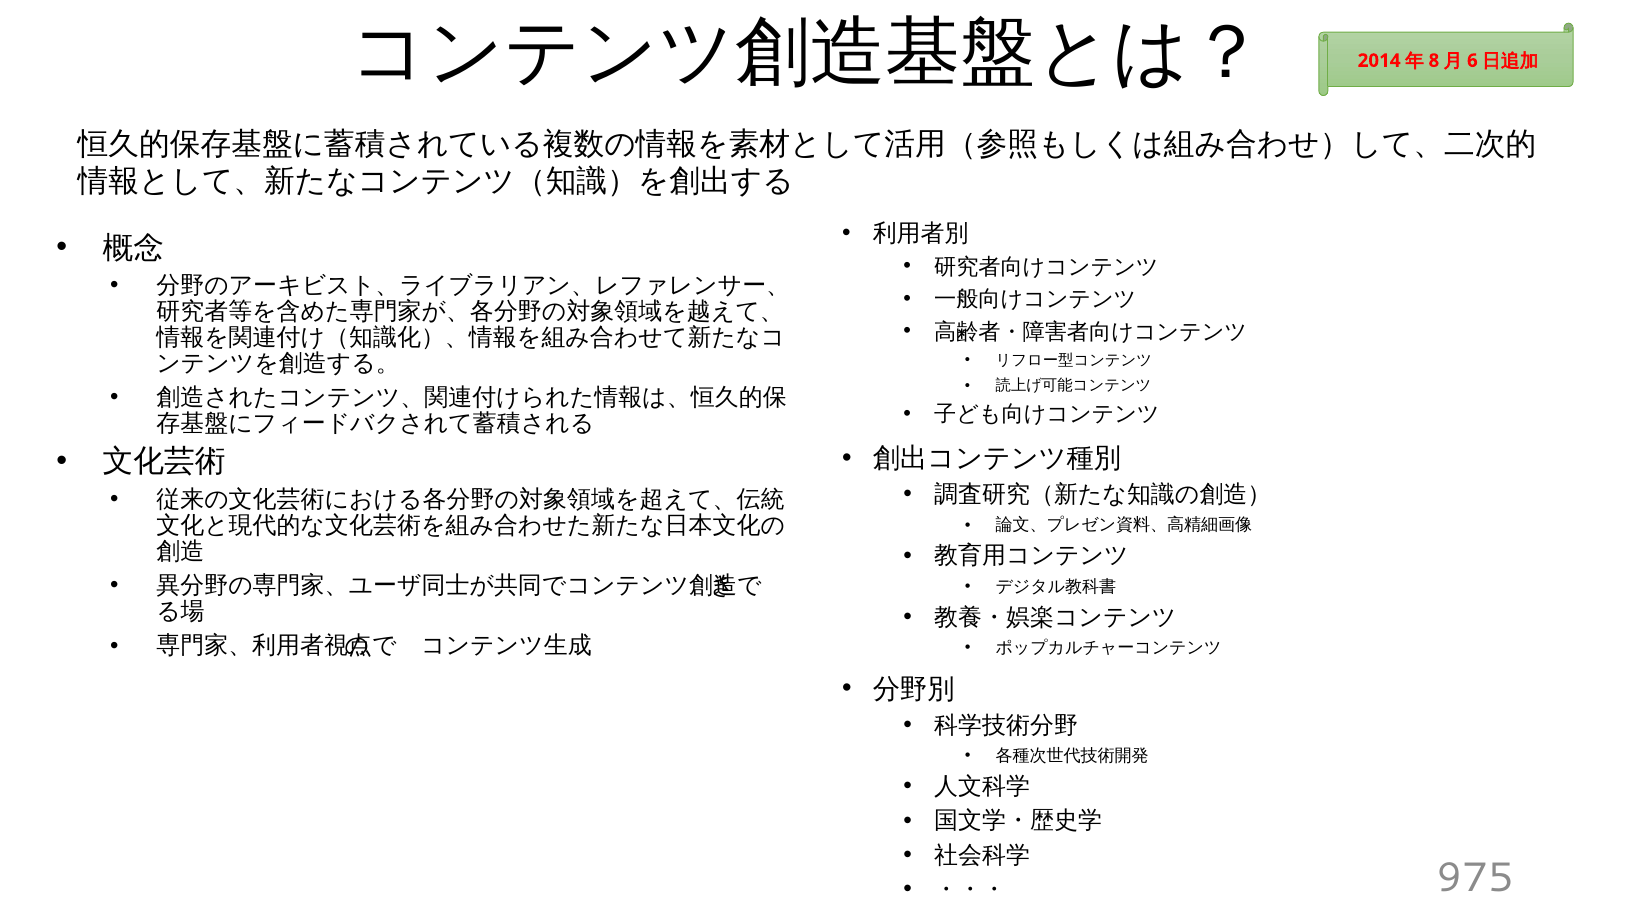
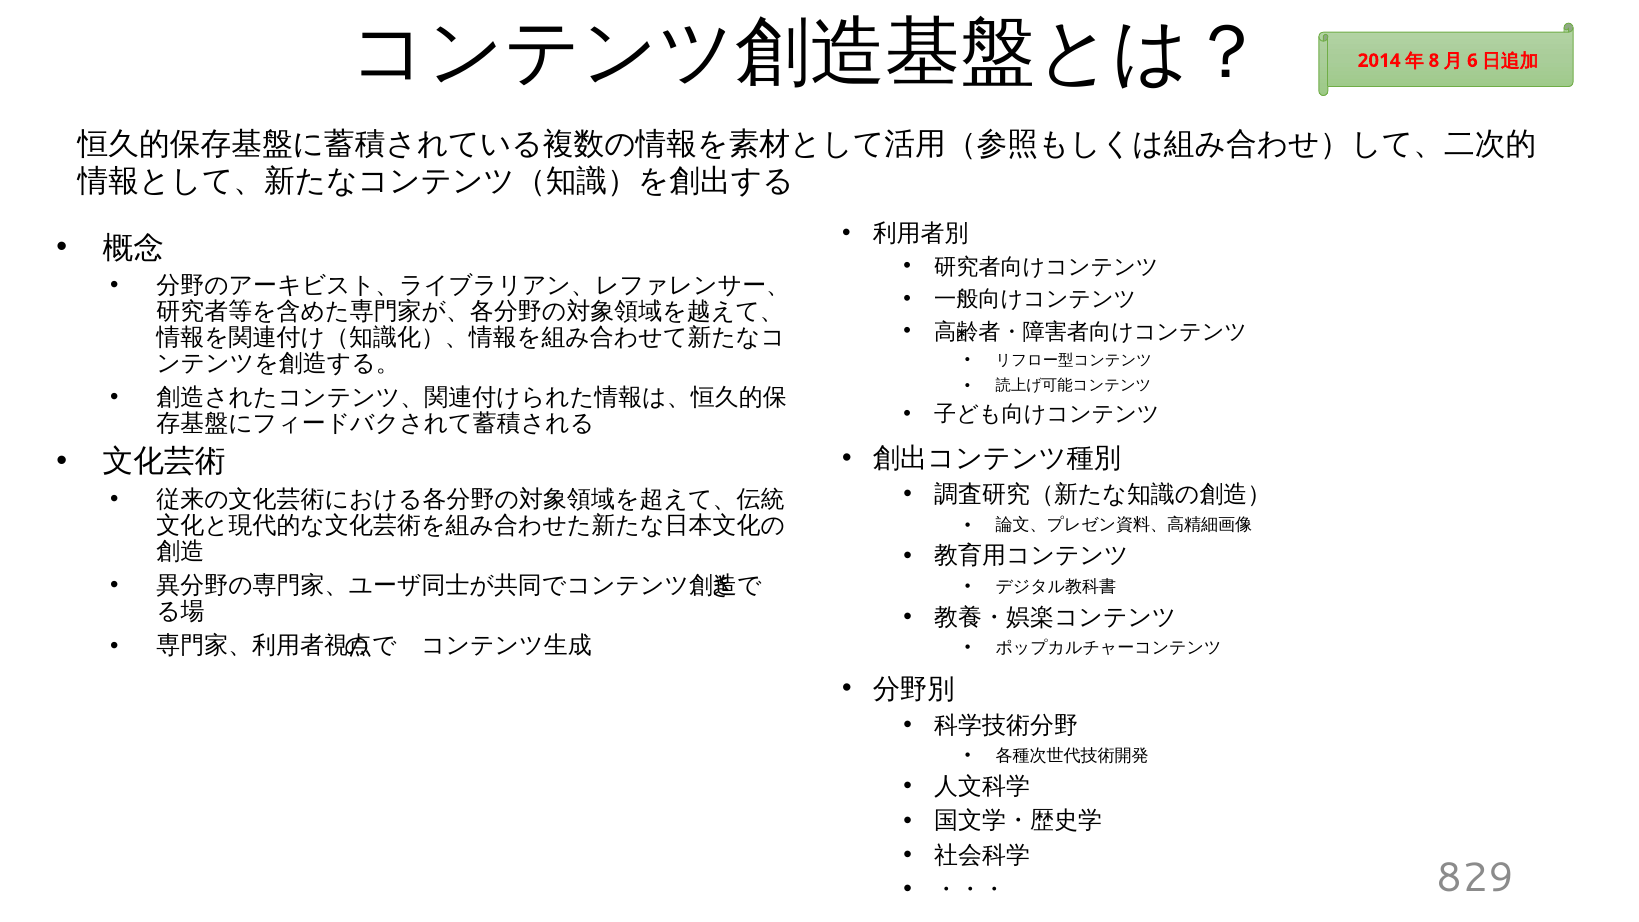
975: 975 -> 829 (1475, 877)
